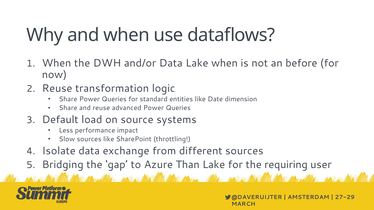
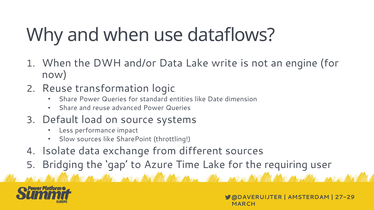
Lake when: when -> write (224, 63)
before: before -> engine (301, 63)
Than: Than -> Time (188, 165)
